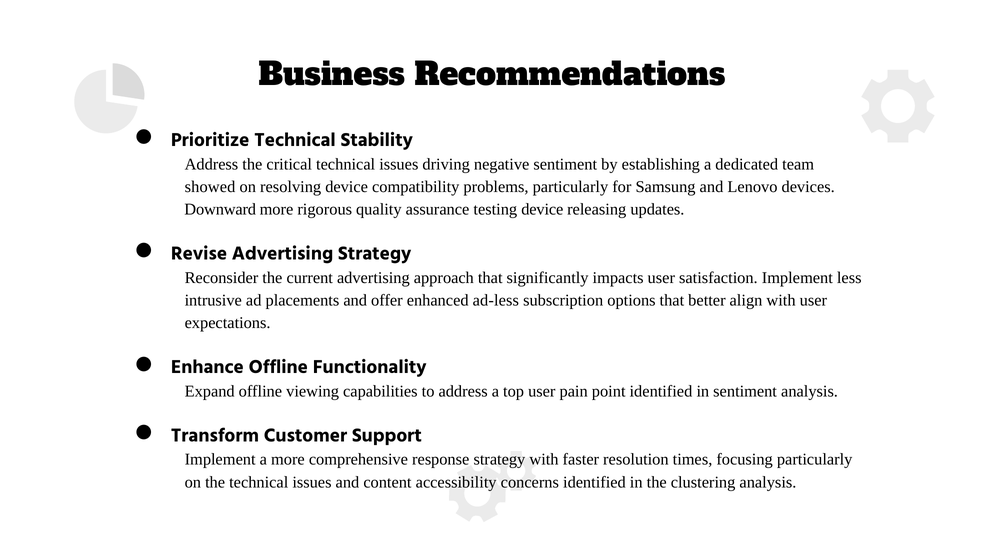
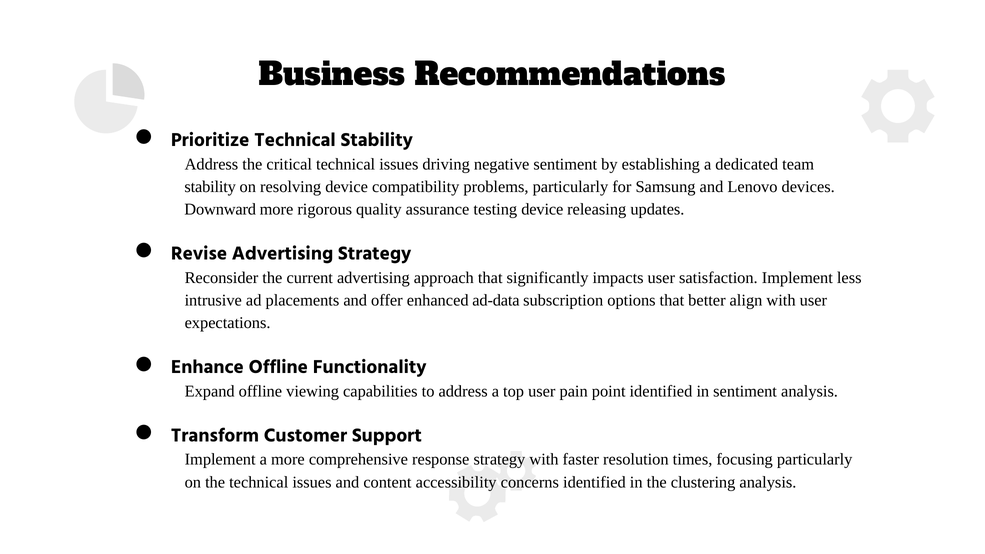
showed: showed -> stability (210, 187)
ad-less: ad-less -> ad-data (496, 300)
